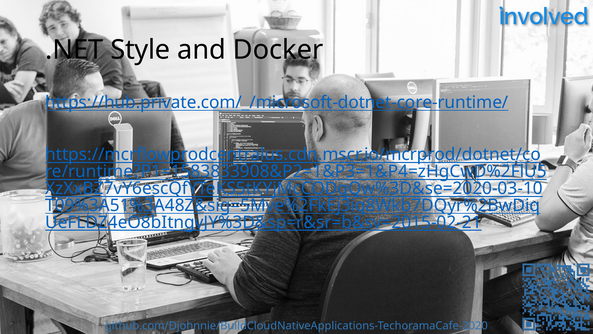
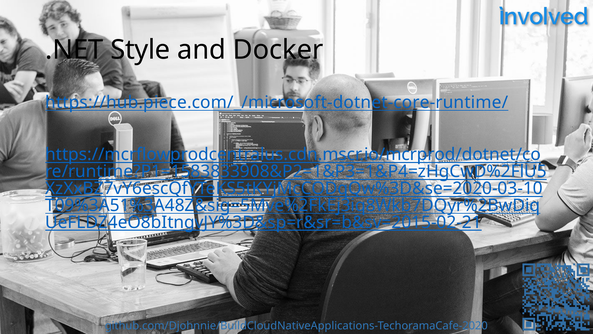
https://hub.private.com/_/microsoft-dotnet-core-runtime/: https://hub.private.com/_/microsoft-dotnet-core-runtime/ -> https://hub.piece.com/_/microsoft-dotnet-core-runtime/ (277, 102)
